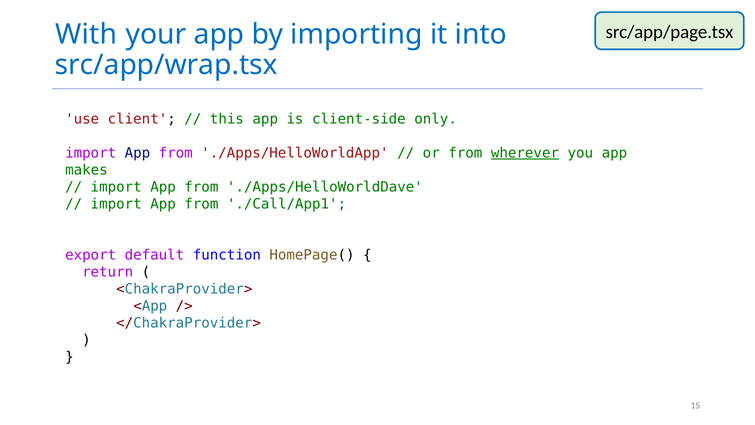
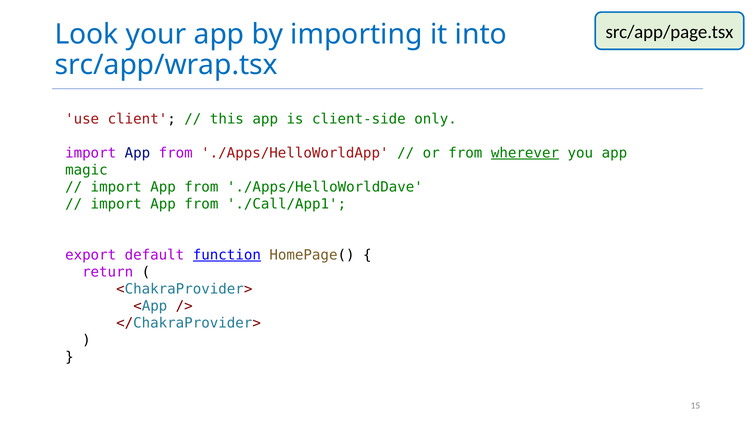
With: With -> Look (87, 34)
makes: makes -> magic (86, 170)
function underline: none -> present (227, 255)
